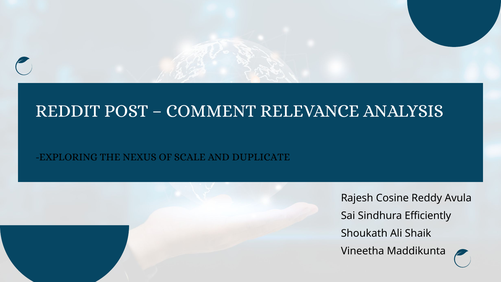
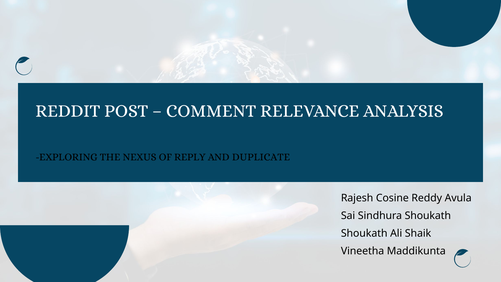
SCALE: SCALE -> REPLY (190, 157)
Sindhura Efficiently: Efficiently -> Shoukath (428, 216)
